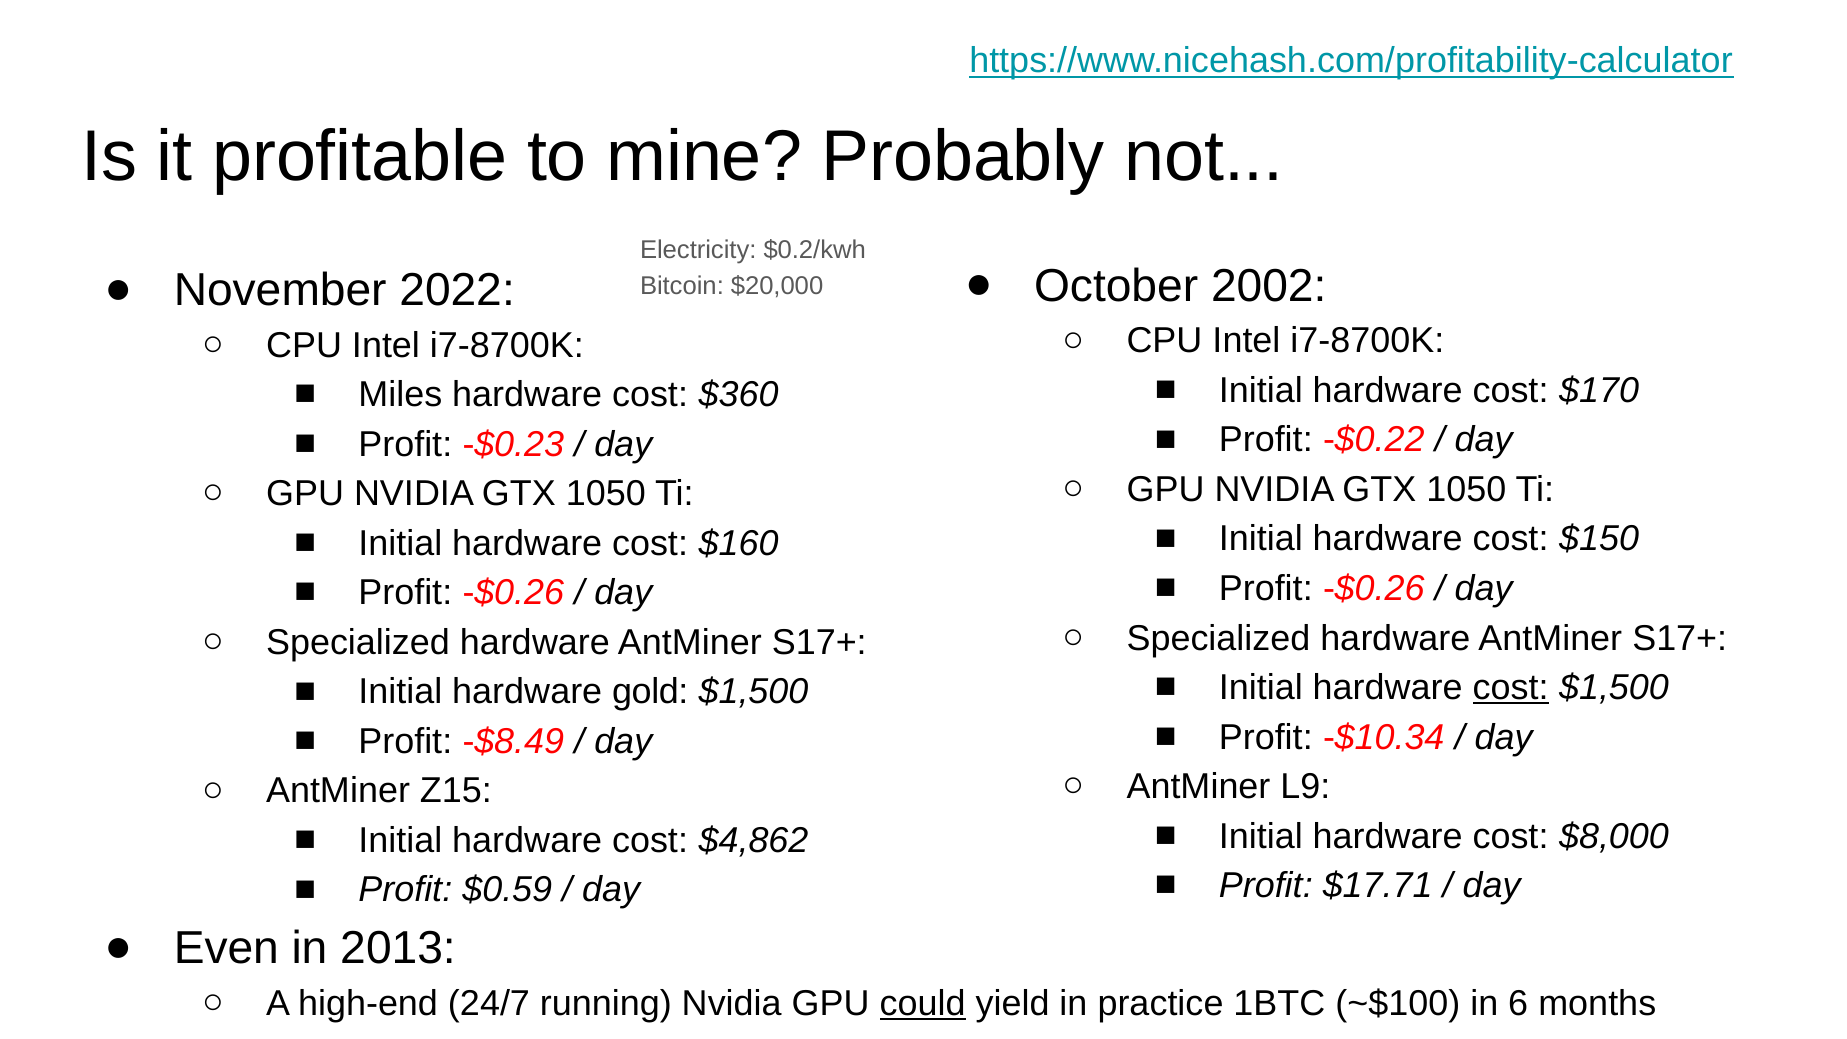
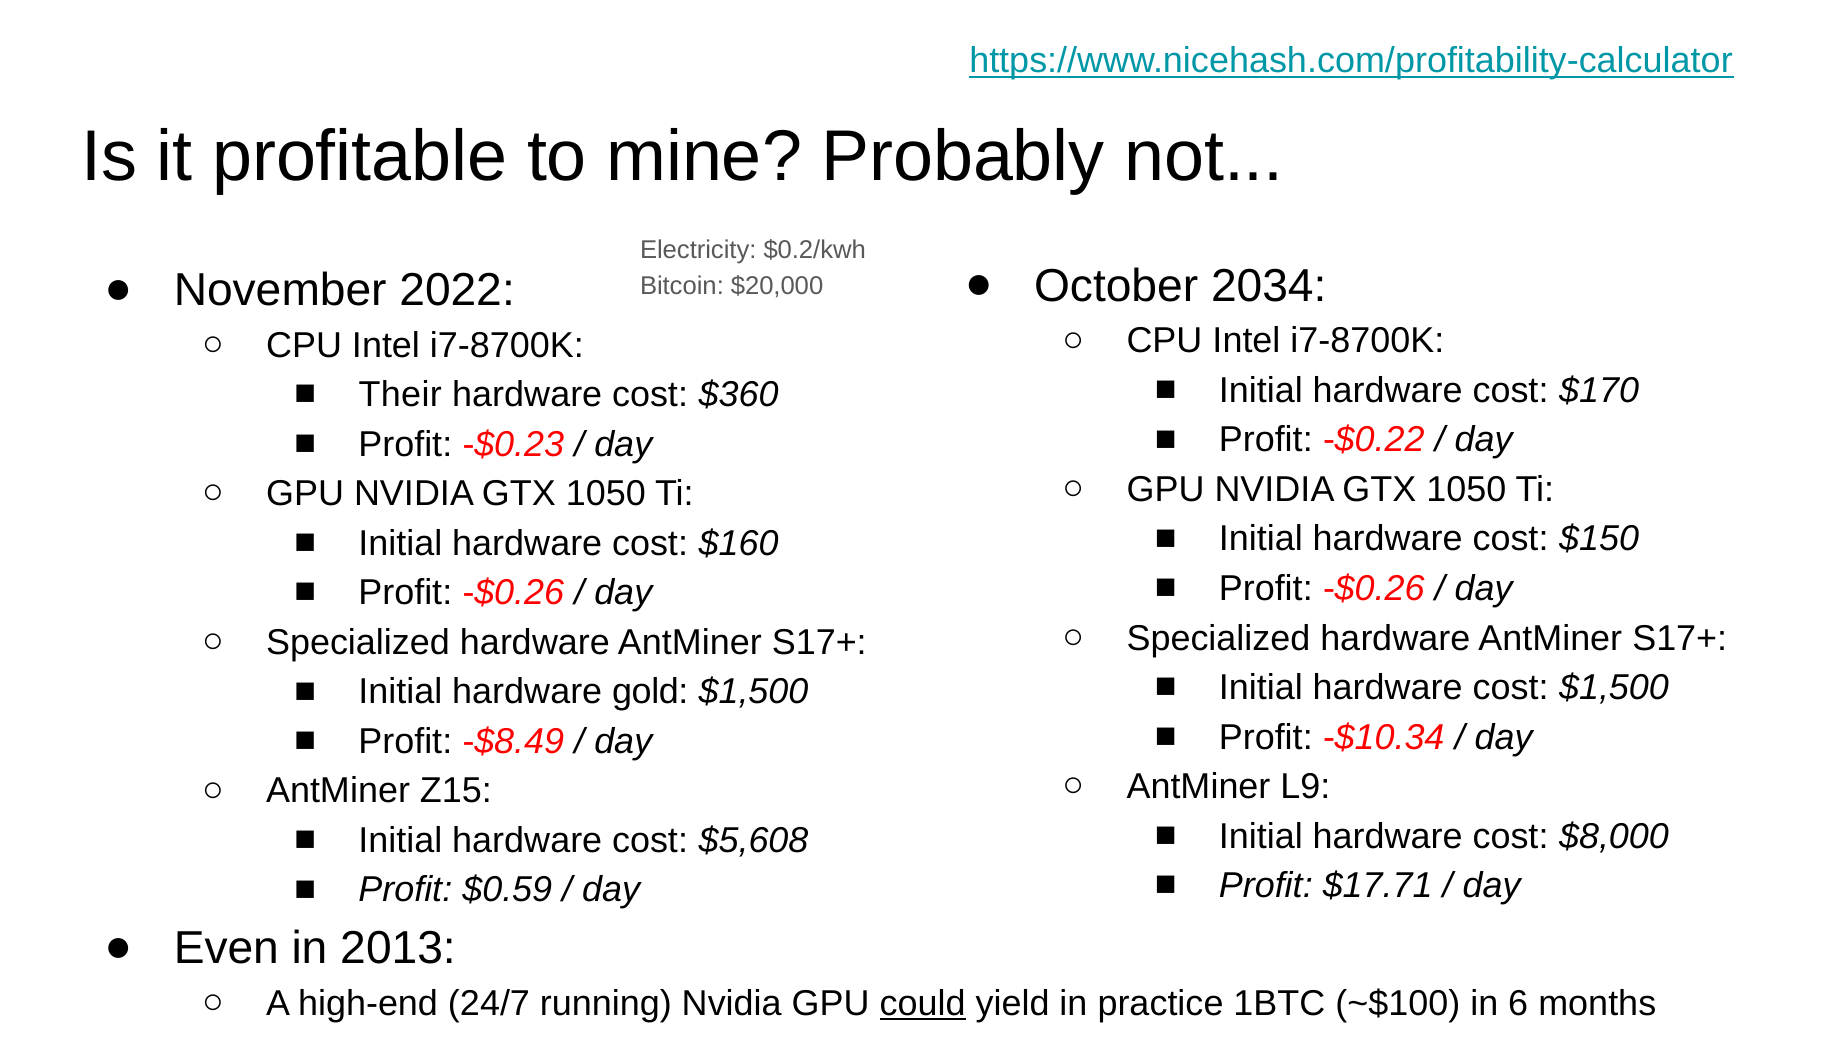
2002: 2002 -> 2034 (1269, 286)
Miles: Miles -> Their (400, 395)
cost underline: present -> none (1511, 688)
$4,862: $4,862 -> $5,608 (754, 841)
